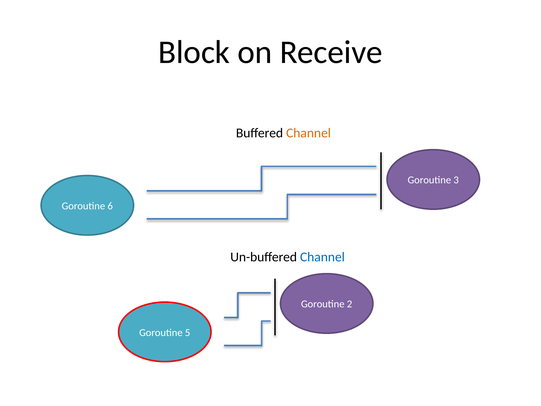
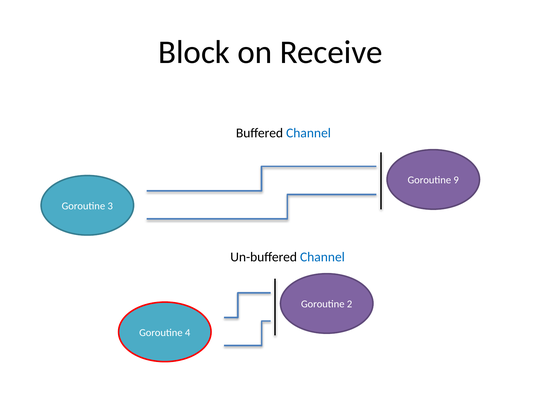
Channel colour: orange -> blue (309, 133)
3: 3 -> 9 (456, 180)
6: 6 -> 3 (110, 206)
5: 5 -> 4 (188, 332)
